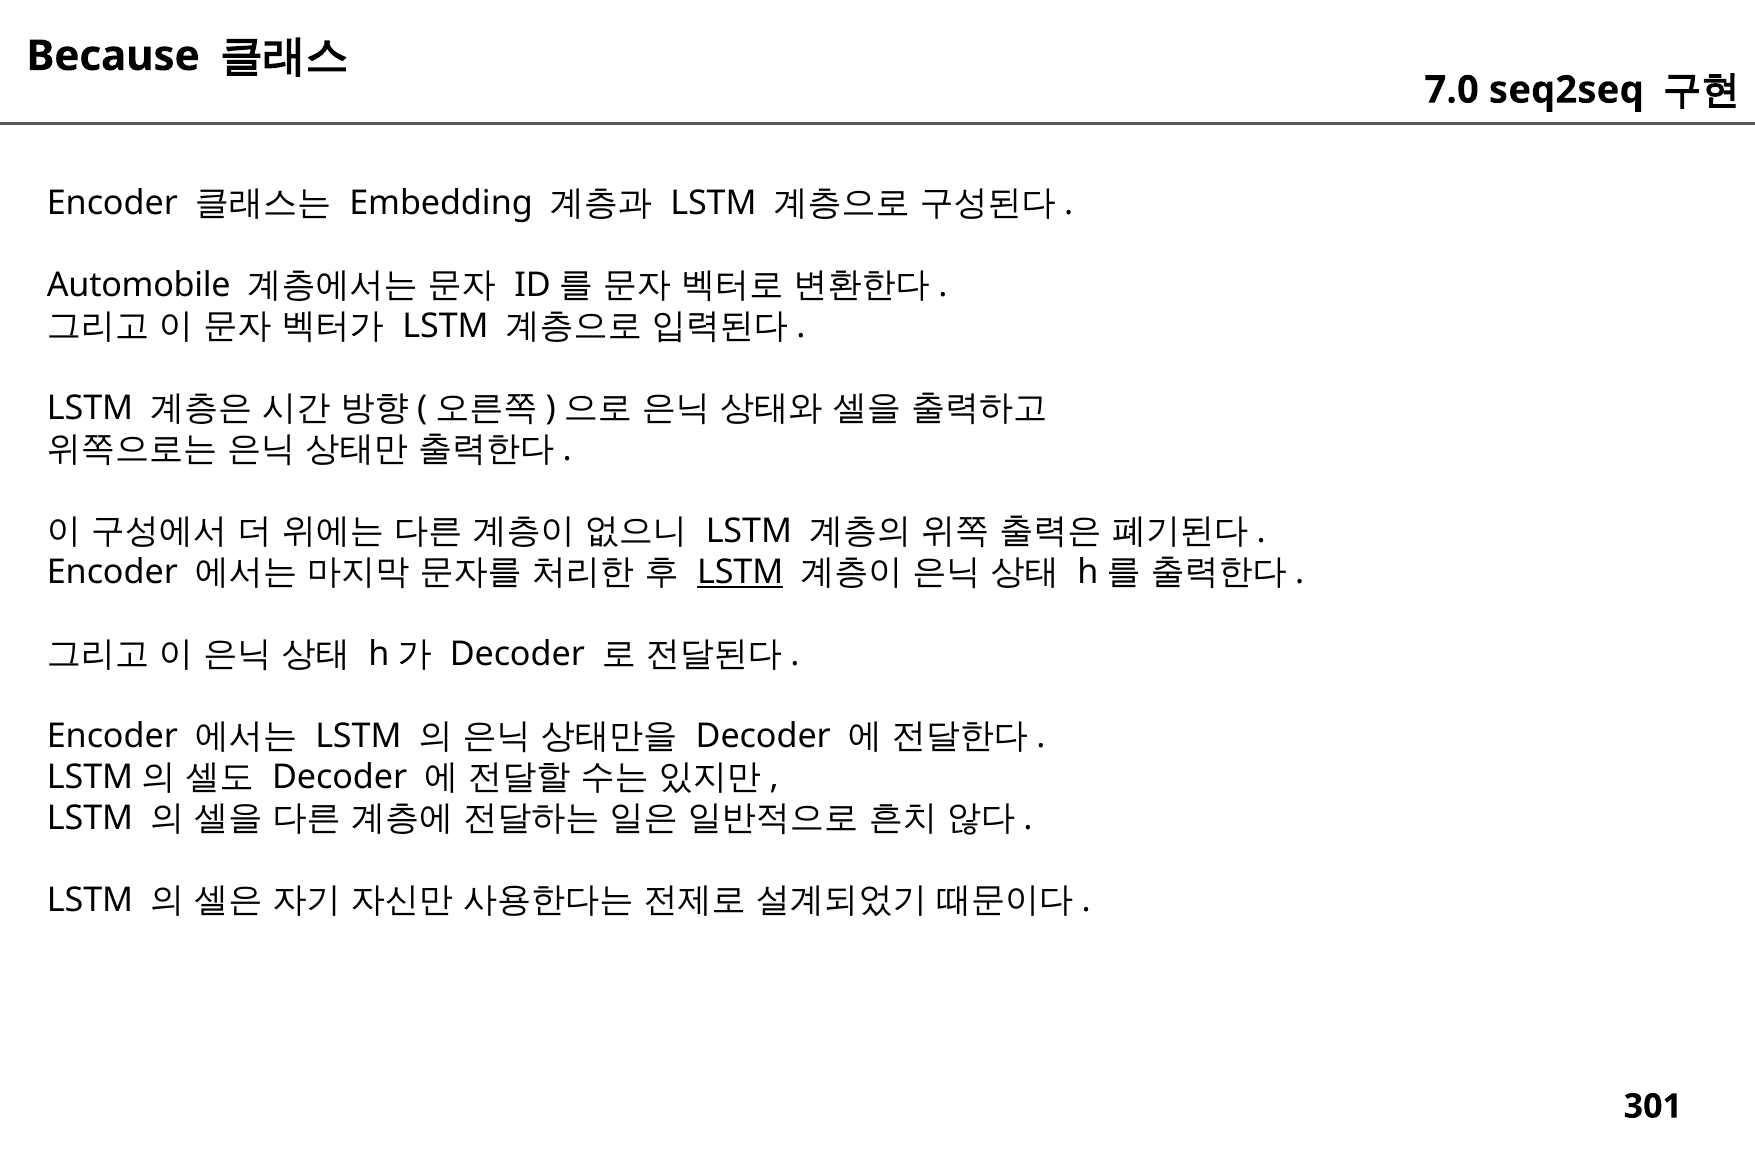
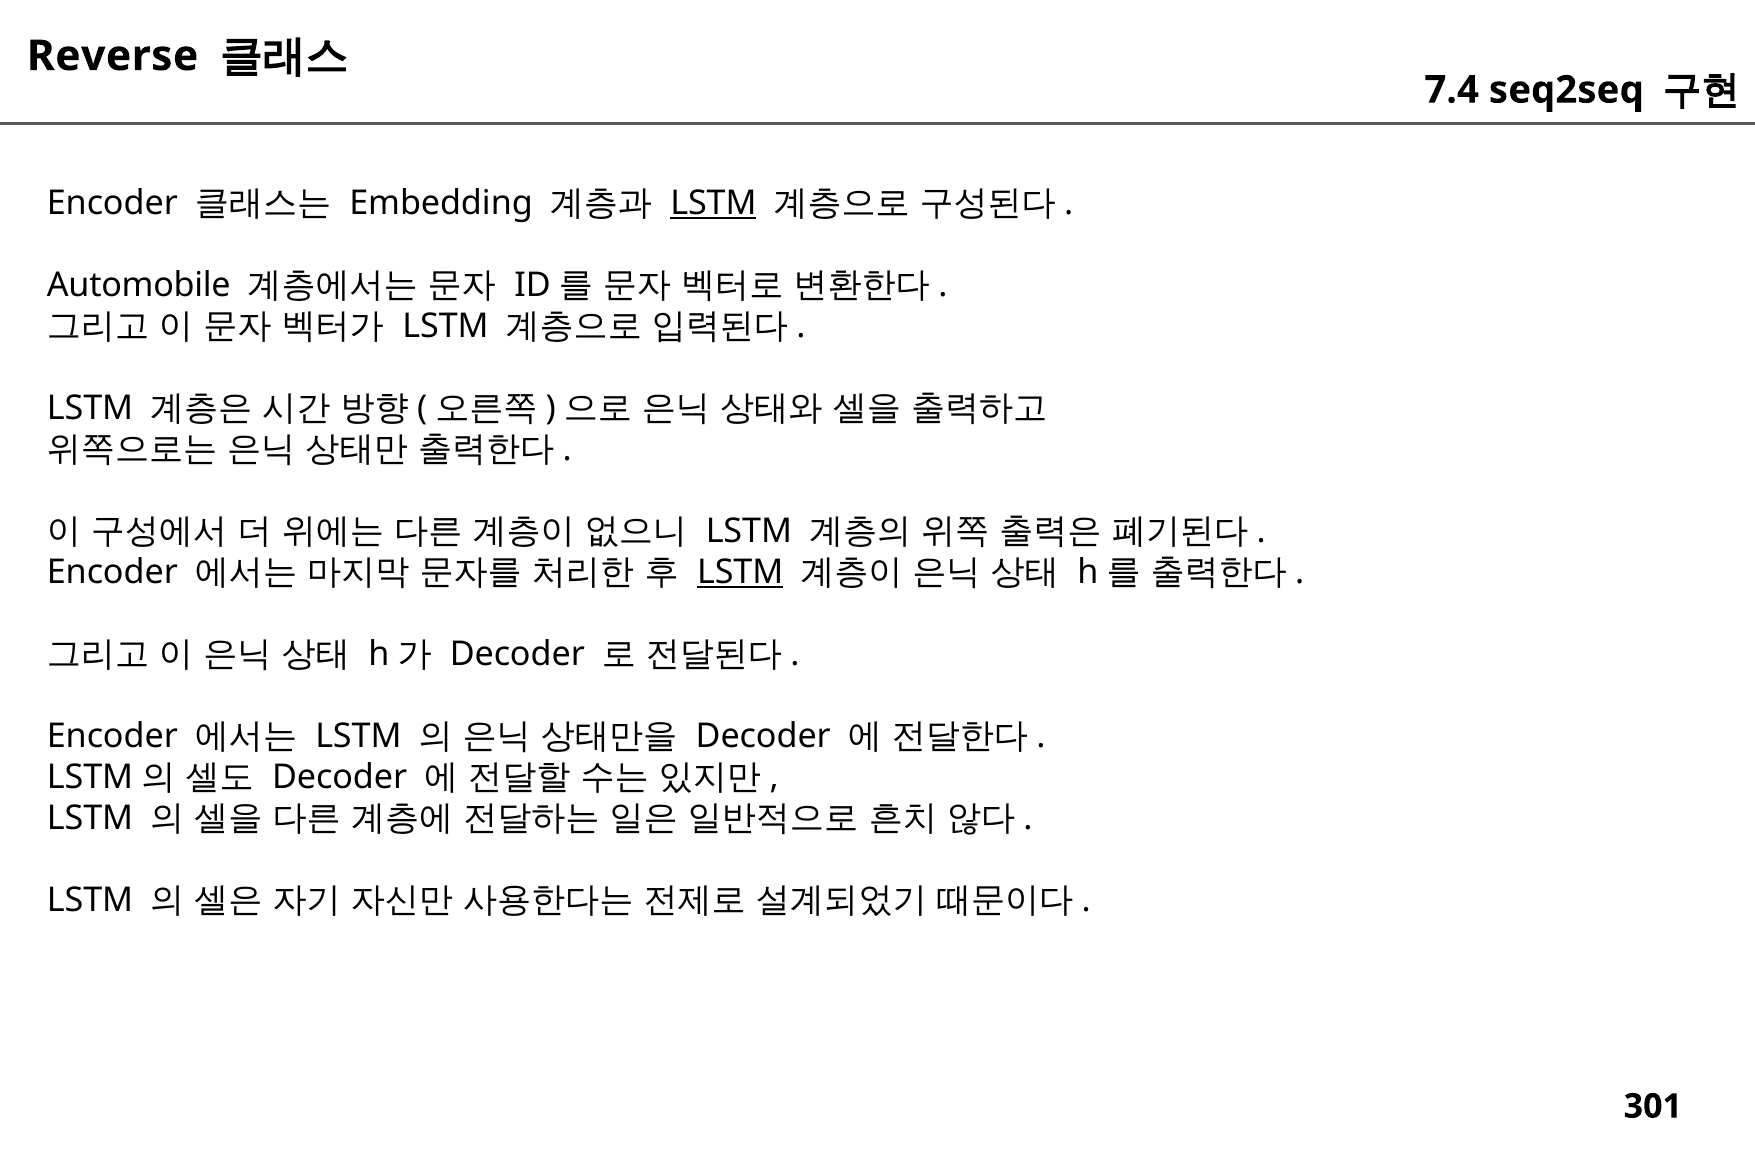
Because: Because -> Reverse (113, 56)
7.0: 7.0 -> 7.4 (1452, 90)
LSTM underline: none -> present (713, 203)
